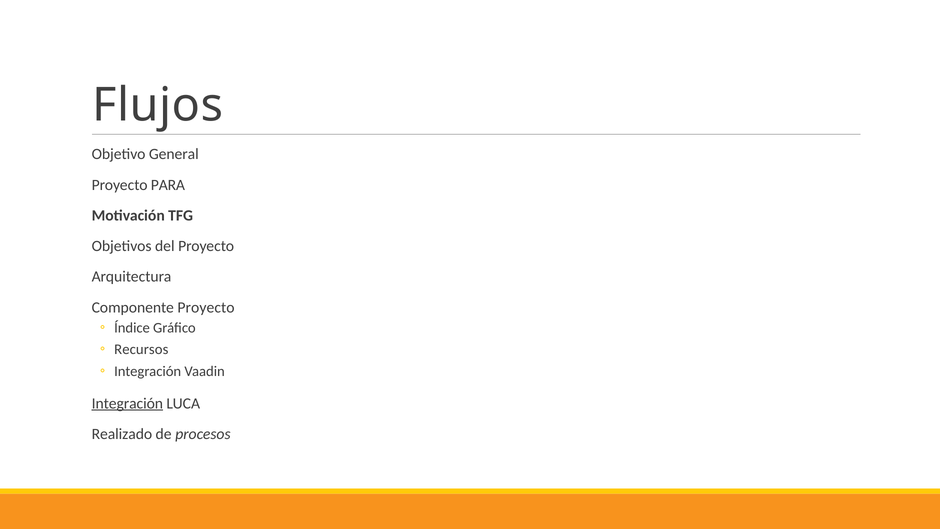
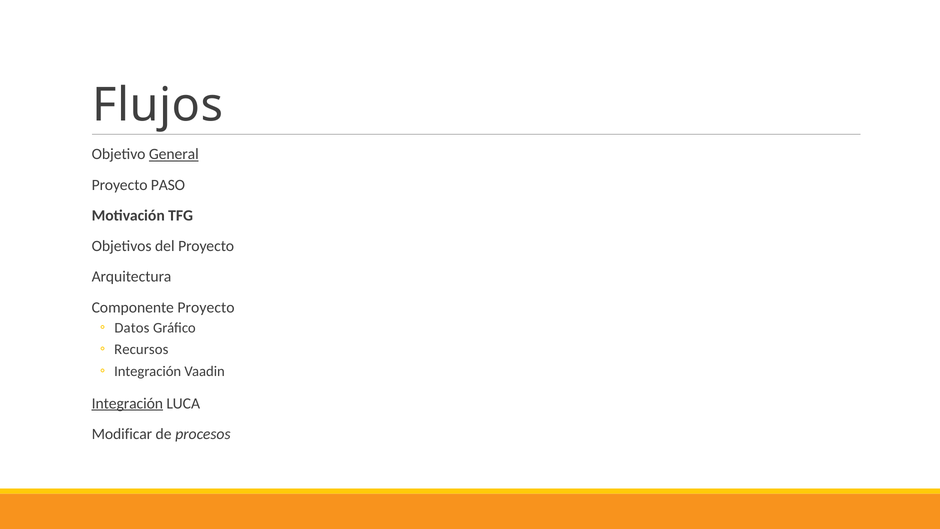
General underline: none -> present (174, 154)
PARA: PARA -> PASO (168, 185)
Índice: Índice -> Datos (132, 328)
Realizado: Realizado -> Modificar (122, 434)
